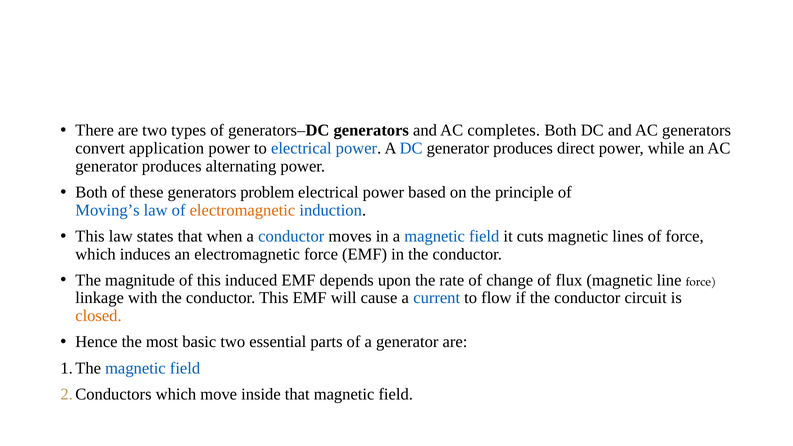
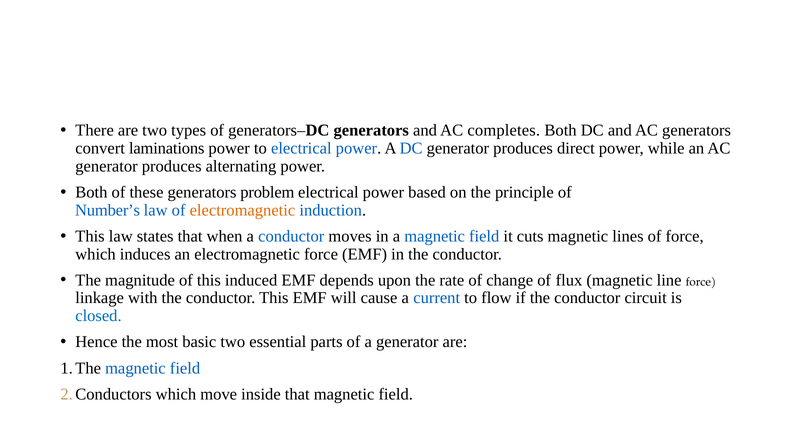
application: application -> laminations (167, 148)
Moving’s: Moving’s -> Number’s (108, 210)
closed colour: orange -> blue (98, 316)
